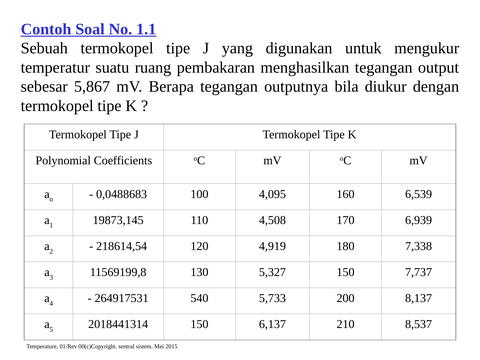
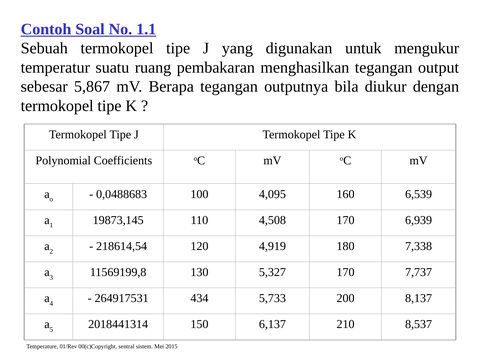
5,327 150: 150 -> 170 (346, 272)
540: 540 -> 434 (199, 298)
